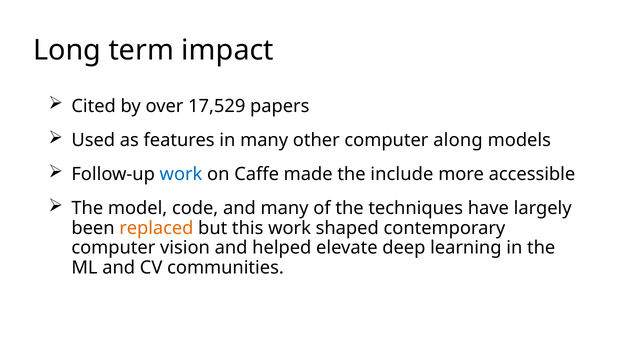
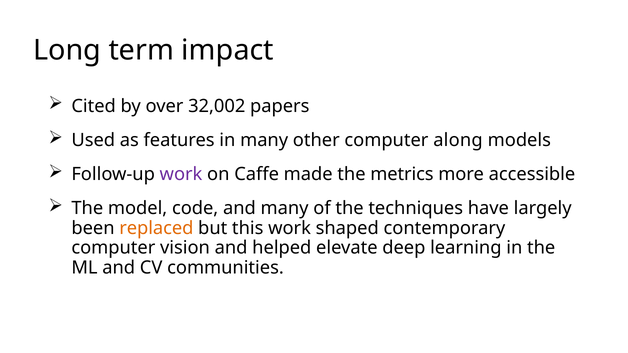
17,529: 17,529 -> 32,002 (217, 106)
work colour: blue -> purple (181, 174)
include: include -> metrics (402, 174)
